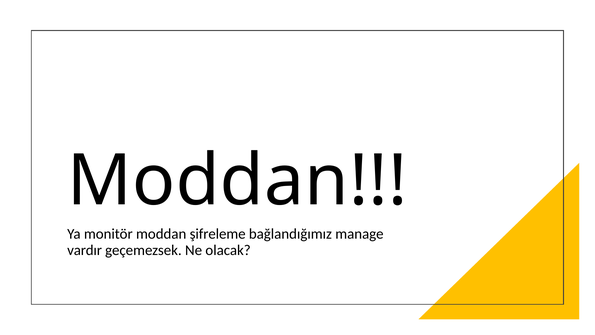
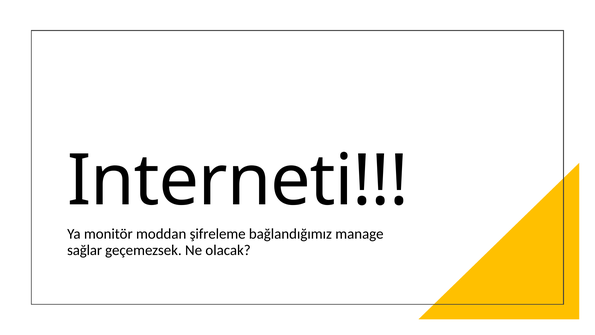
Moddan: Moddan -> Interneti (238, 181)
vardır: vardır -> sağlar (85, 250)
